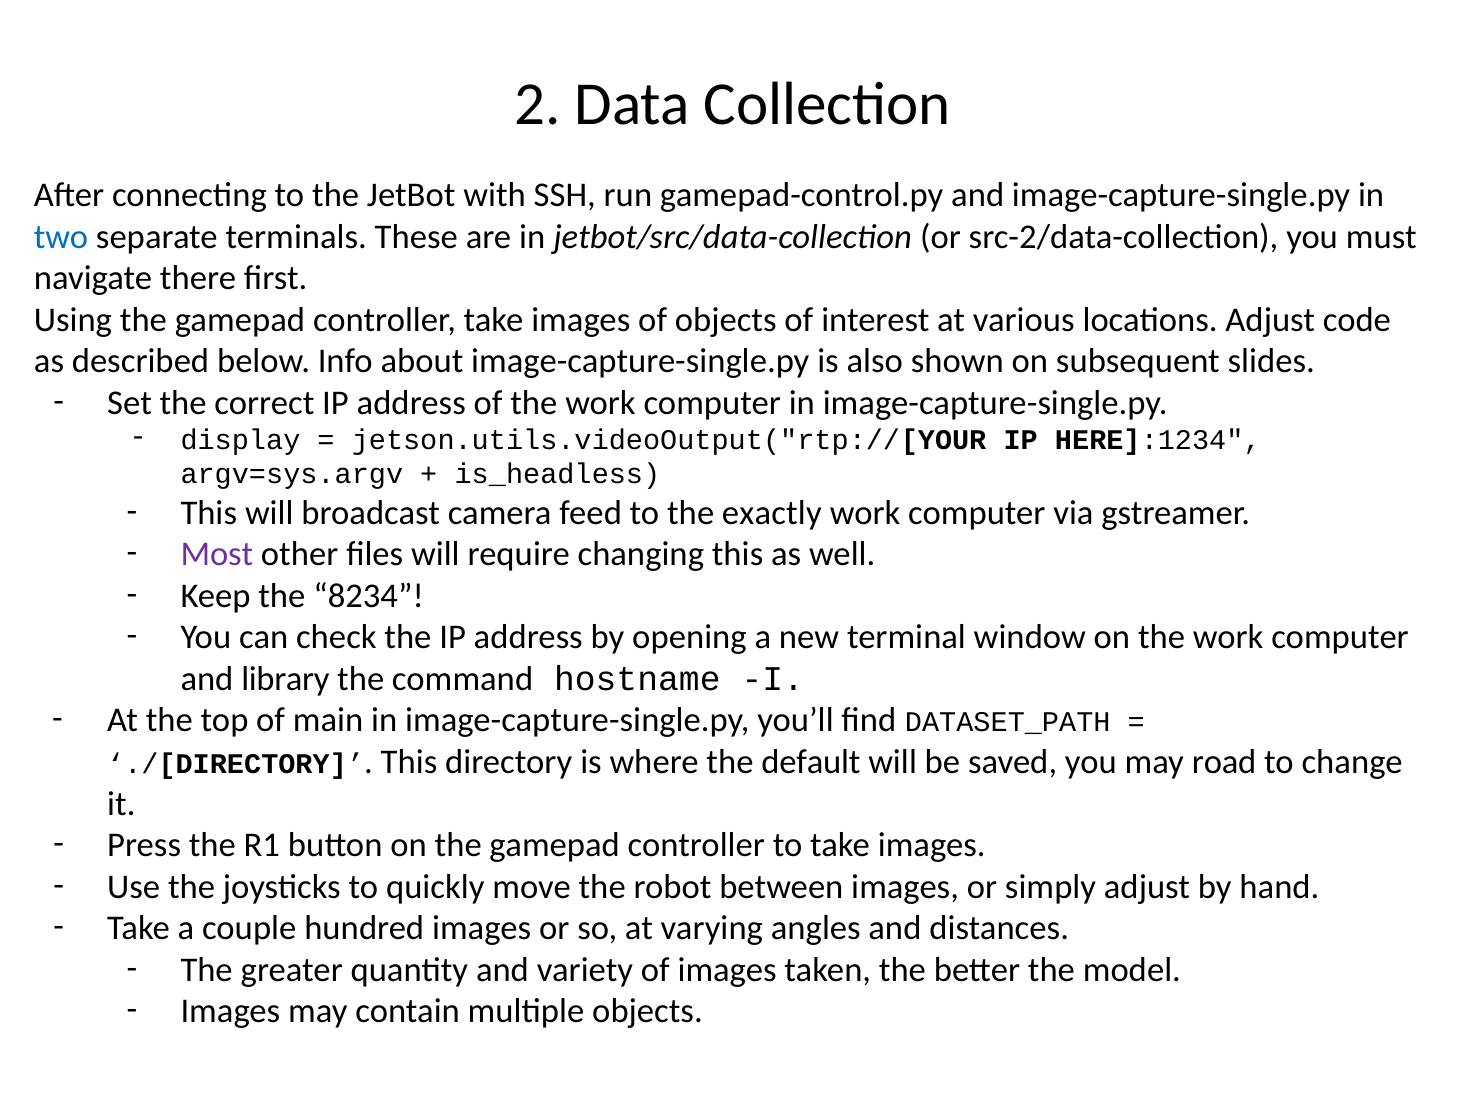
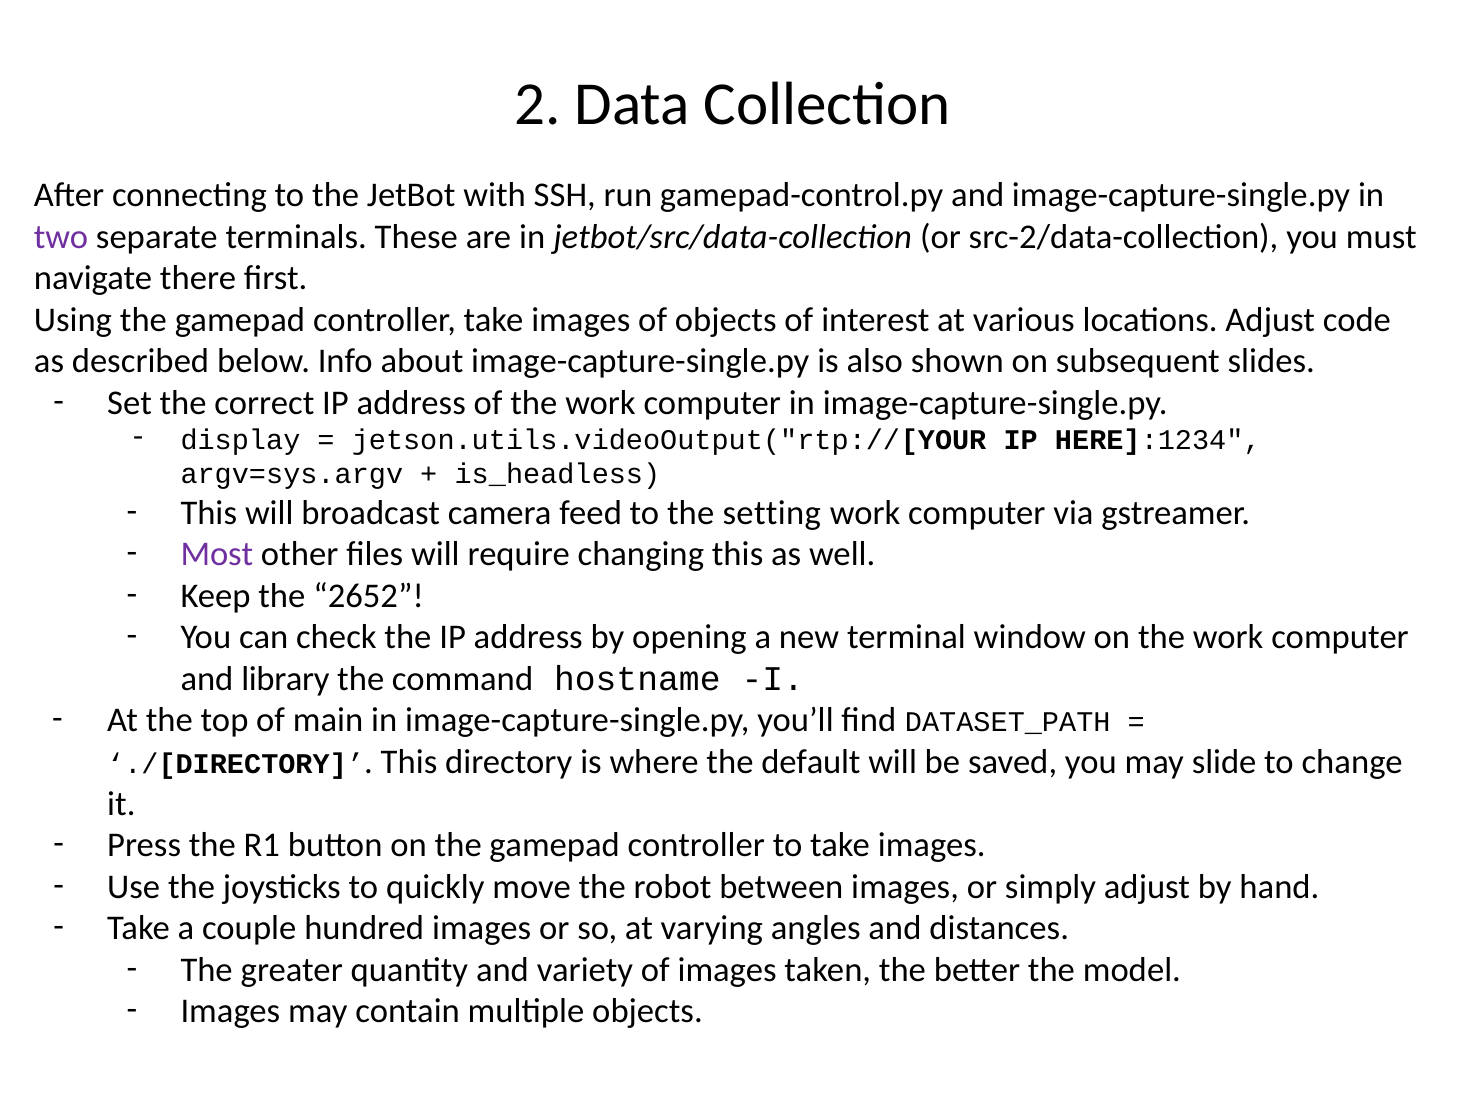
two colour: blue -> purple (61, 237)
exactly: exactly -> setting (772, 513)
8234: 8234 -> 2652 (369, 596)
road: road -> slide (1224, 762)
